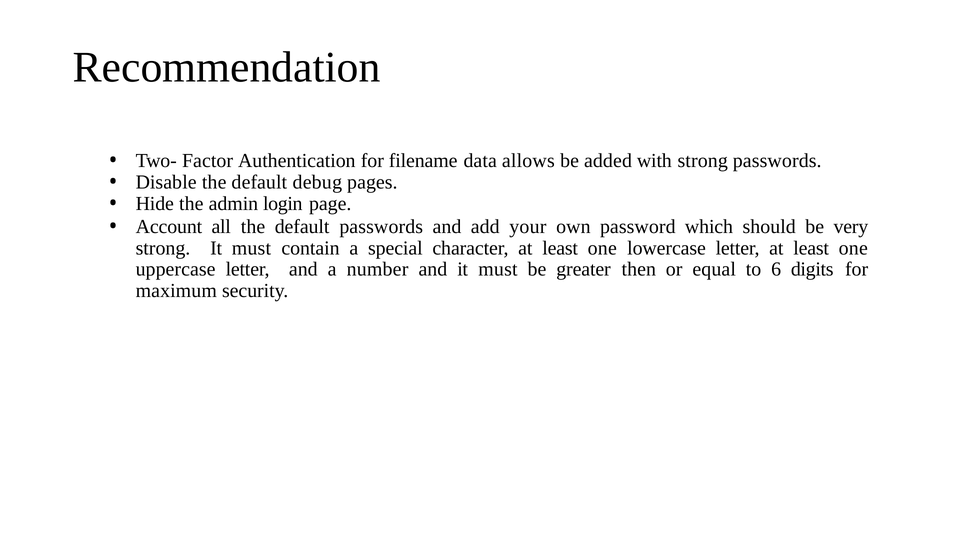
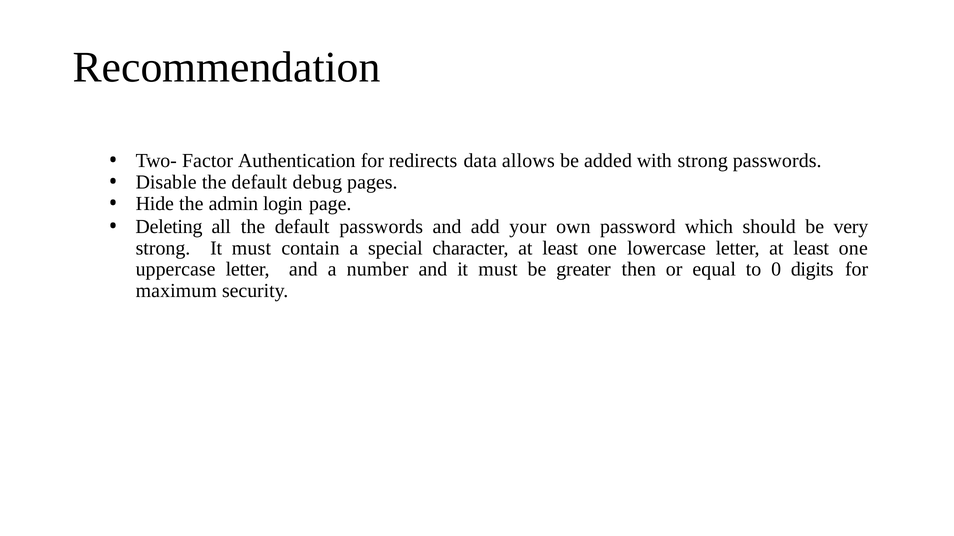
filename: filename -> redirects (423, 161)
Account: Account -> Deleting (169, 227)
6: 6 -> 0 (776, 270)
